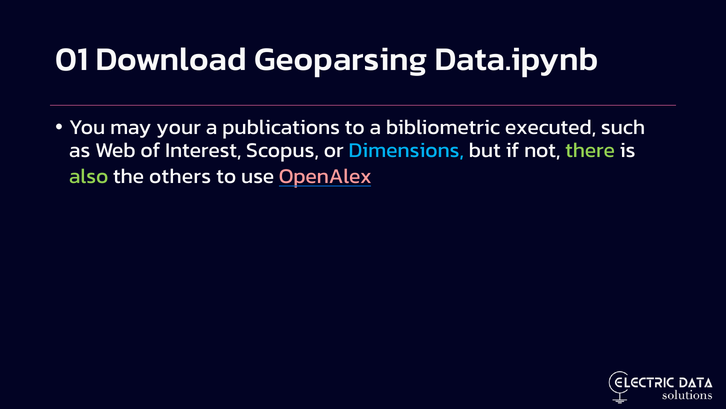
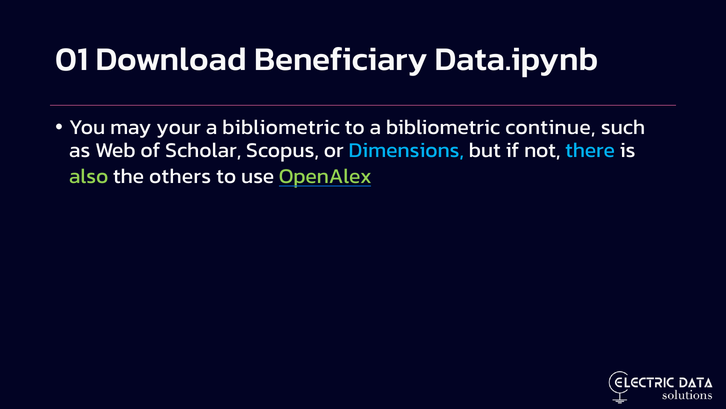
Geoparsing: Geoparsing -> Beneficiary (341, 59)
publications: publications -> bibliometric (281, 127)
executed: executed -> continue (550, 127)
Interest: Interest -> Scholar (203, 150)
there colour: light green -> light blue (590, 150)
OpenAlex colour: pink -> light green (325, 176)
